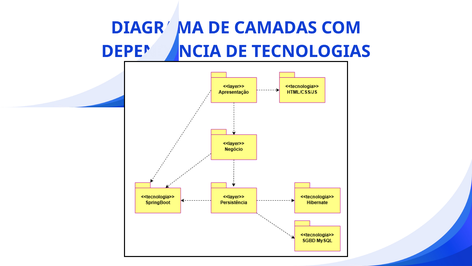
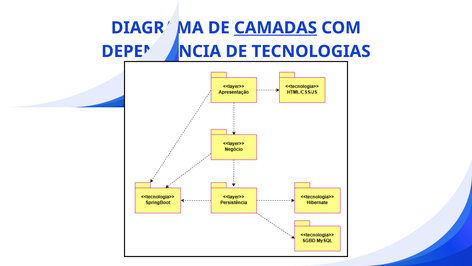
CAMADAS underline: none -> present (276, 28)
